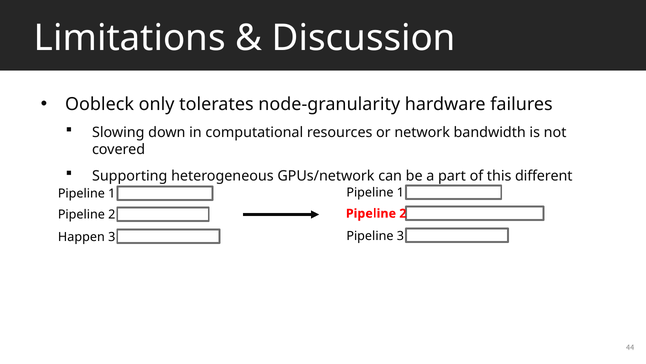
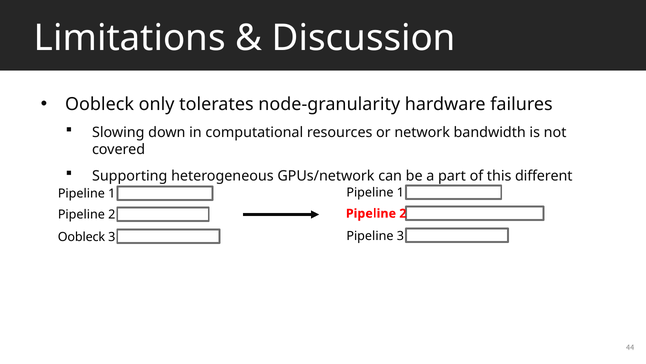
Happen: Happen -> Oobleck (81, 237)
